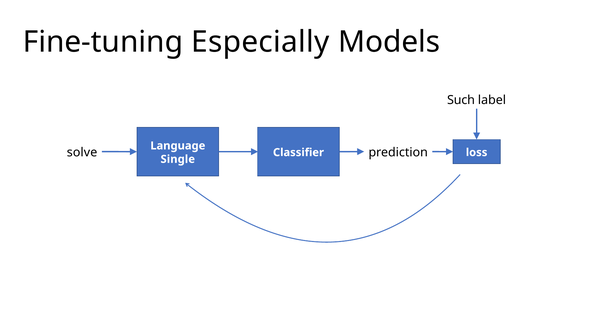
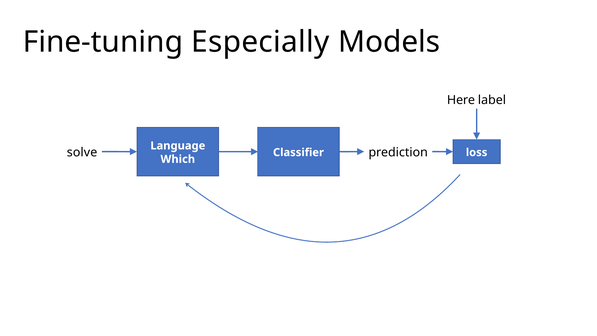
Such: Such -> Here (461, 100)
Single: Single -> Which (178, 159)
